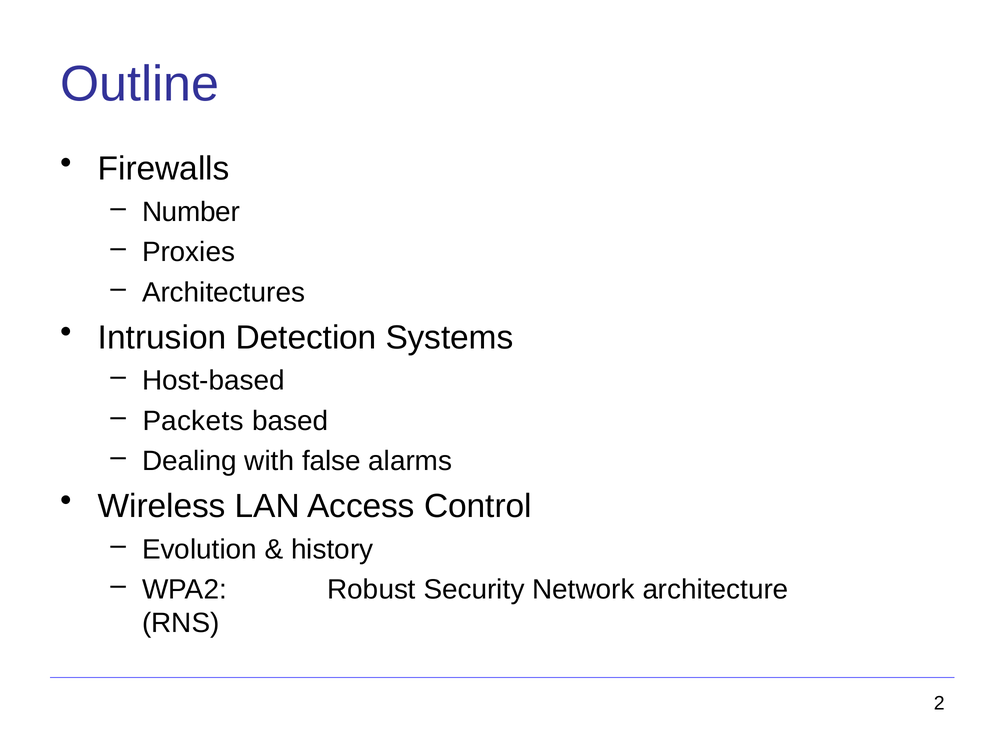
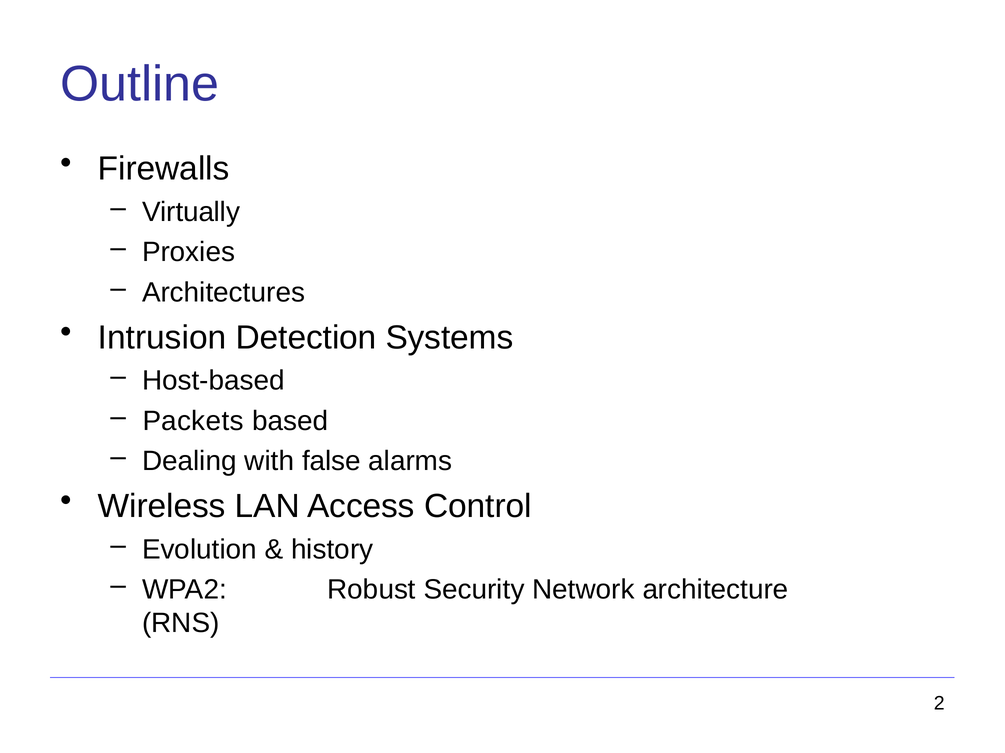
Number: Number -> Virtually (191, 212)
